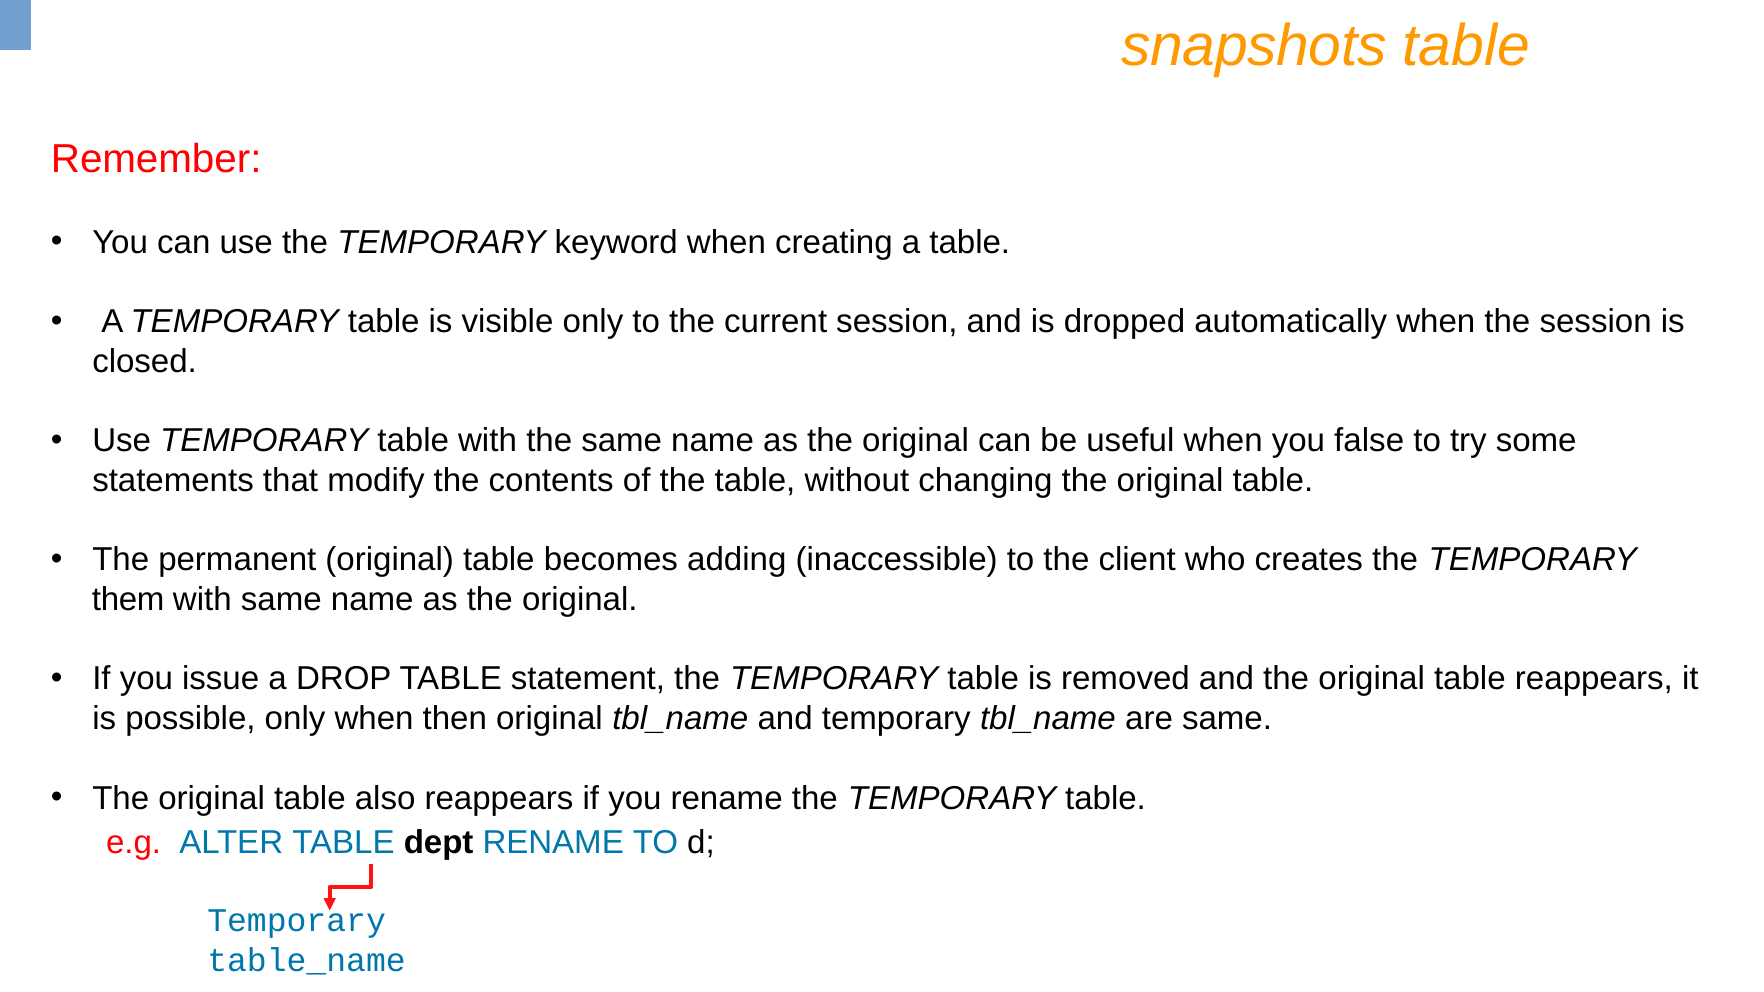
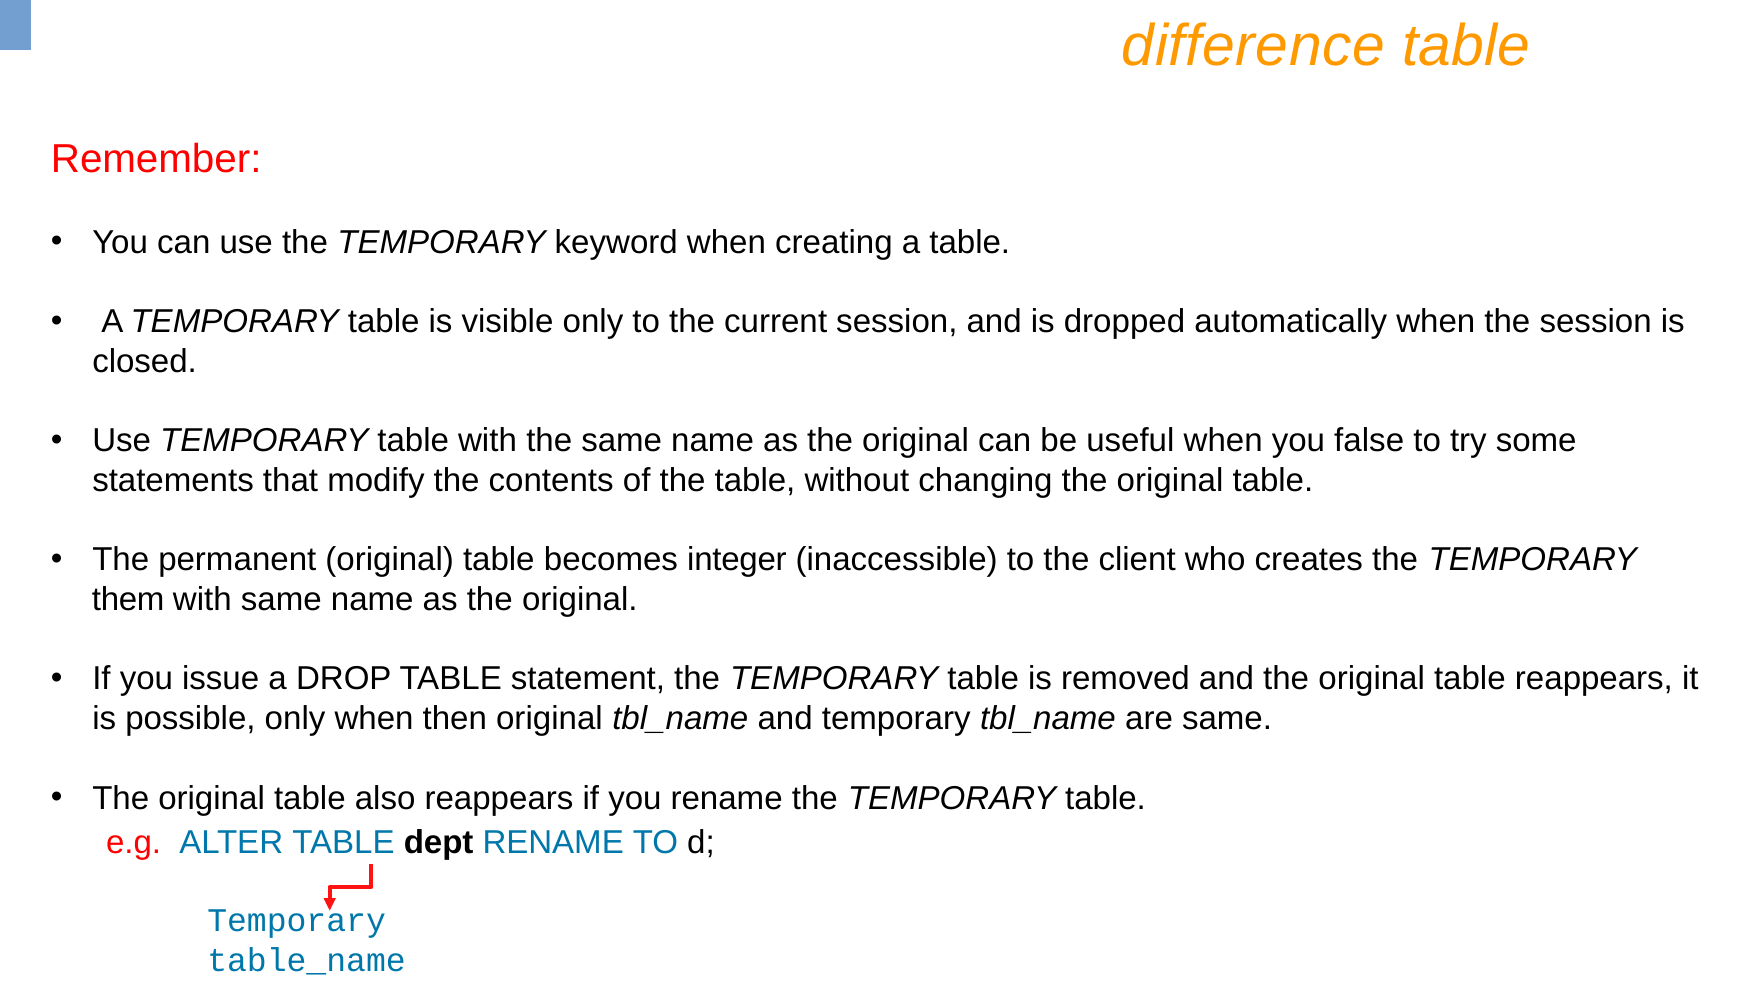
snapshots: snapshots -> difference (1253, 46)
adding: adding -> integer (737, 560)
